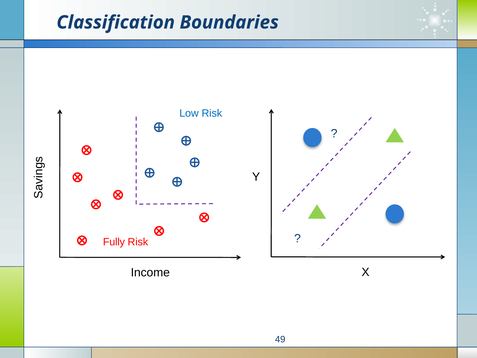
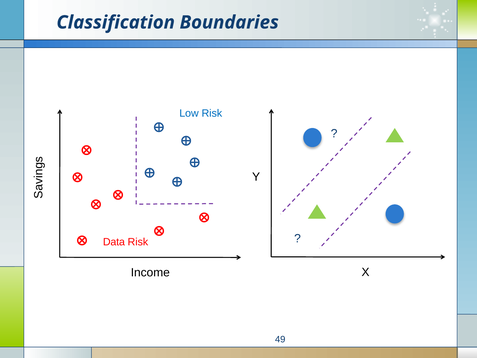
Fully: Fully -> Data (114, 242)
